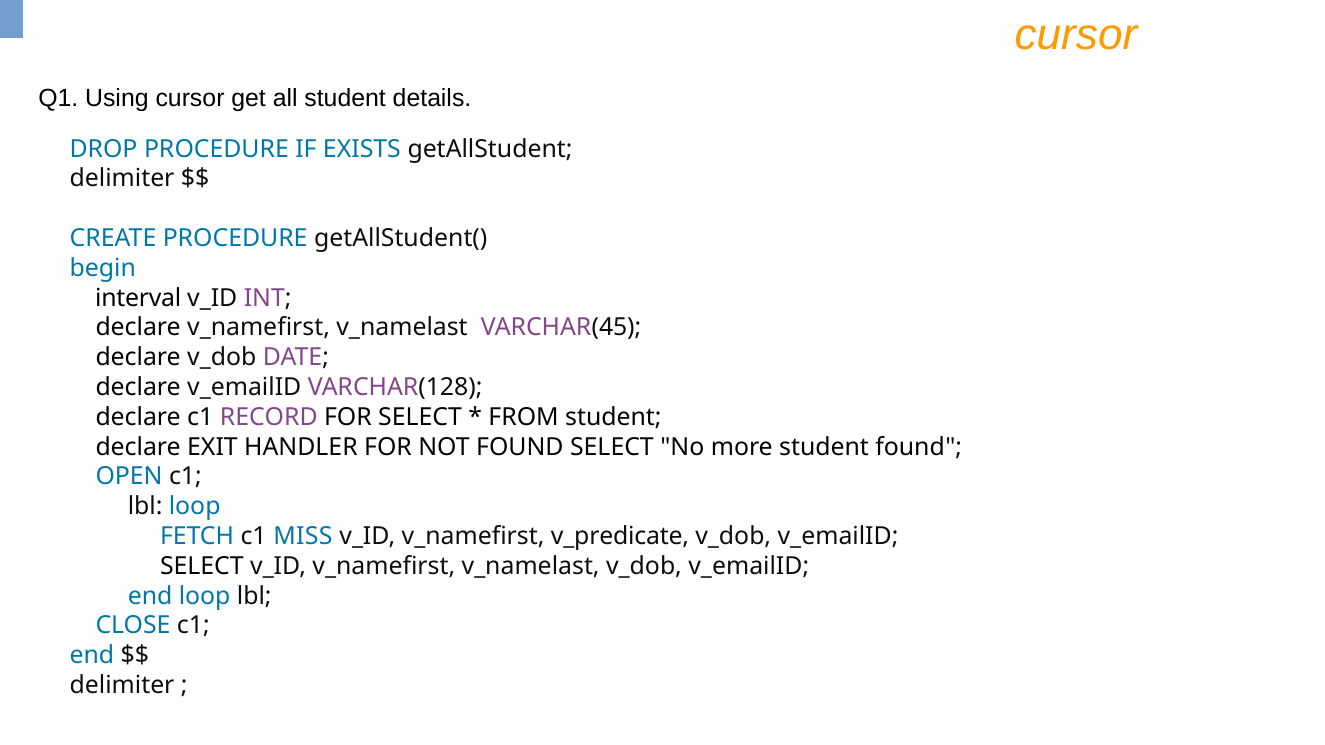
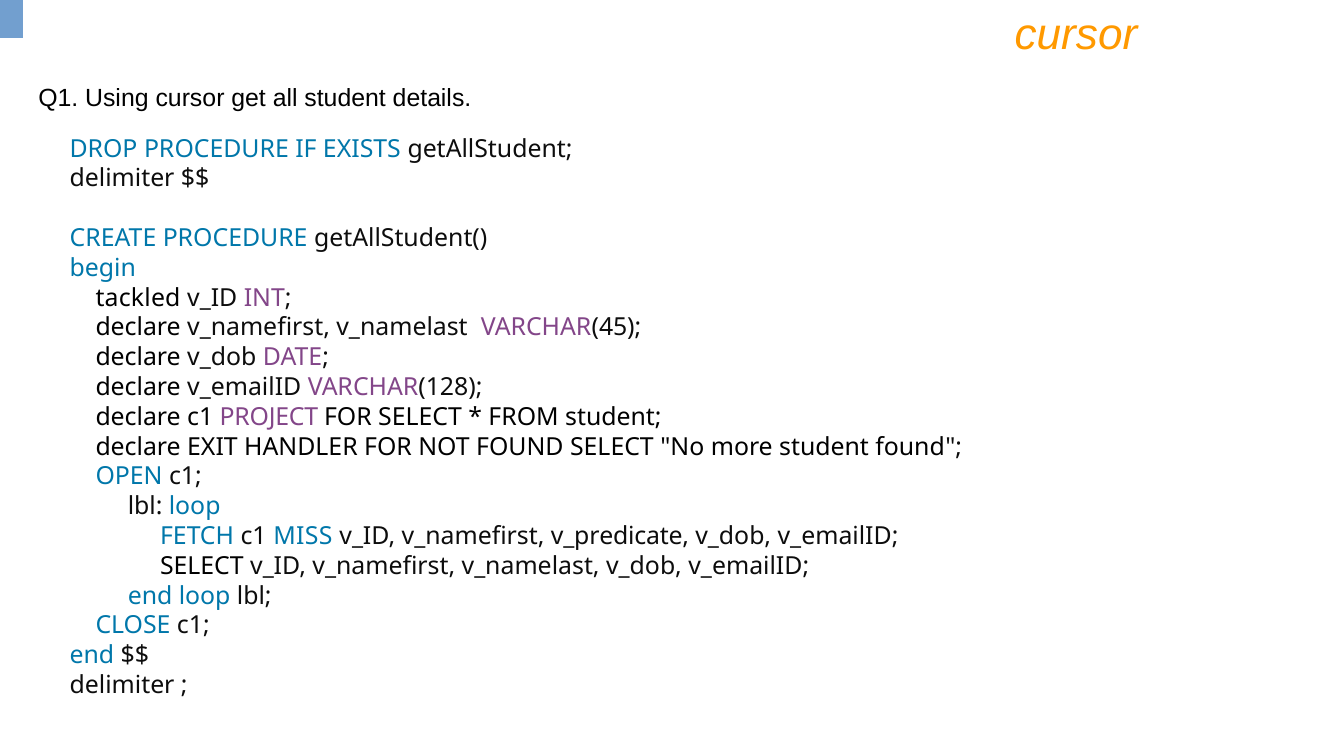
interval: interval -> tackled (138, 298)
RECORD: RECORD -> PROJECT (269, 417)
